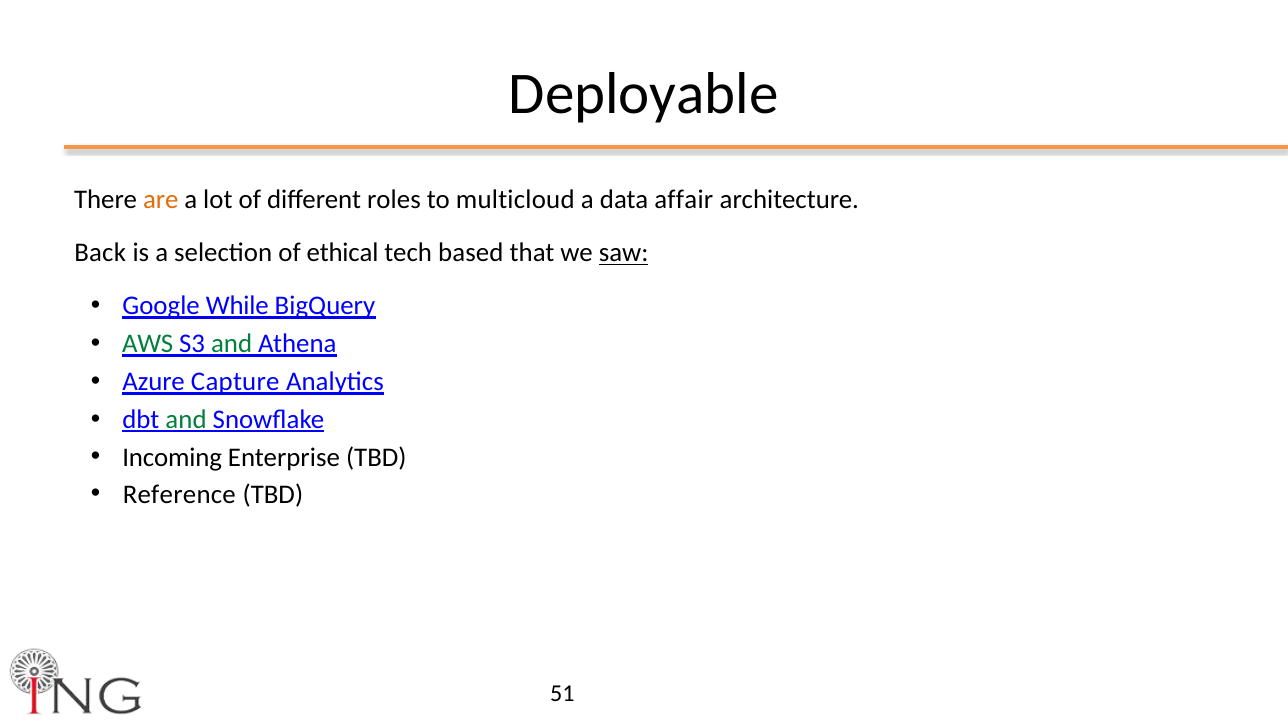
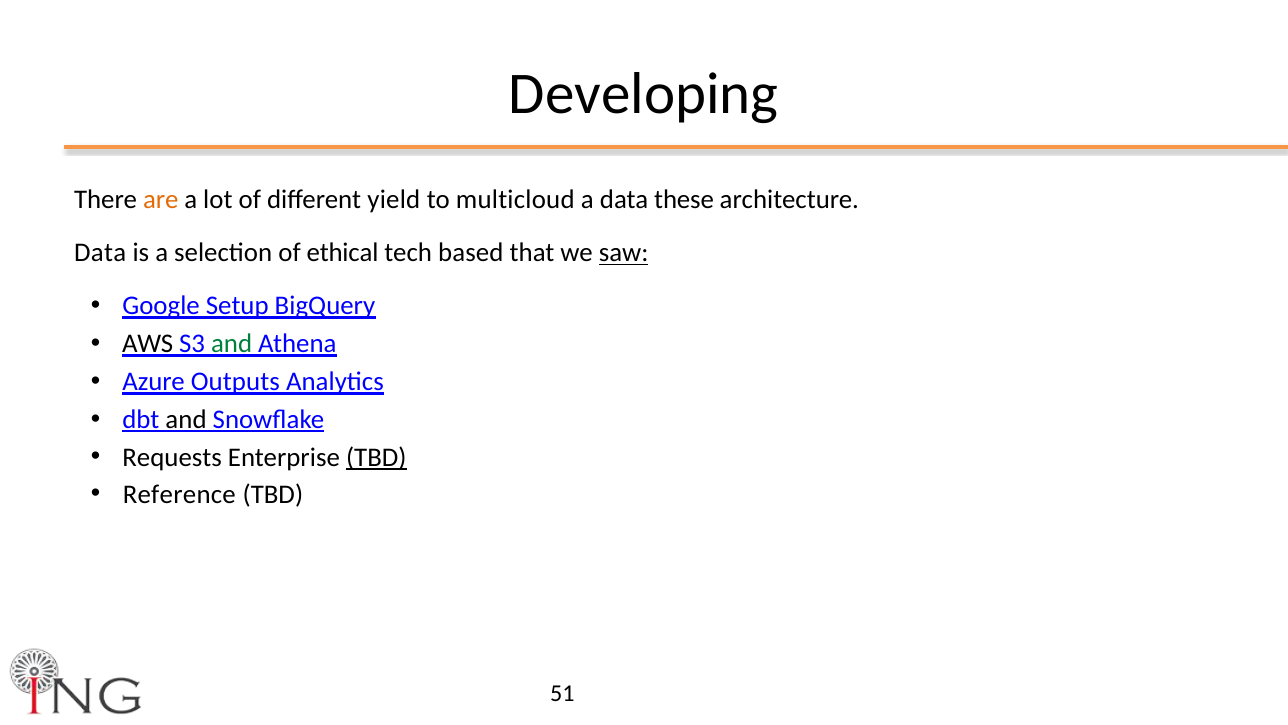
Deployable: Deployable -> Developing (644, 94)
roles: roles -> yield (394, 200)
affair: affair -> these (684, 200)
Back: Back -> Data (100, 253)
While: While -> Setup (237, 306)
AWS colour: green -> black (148, 344)
Capture: Capture -> Outputs (235, 381)
and colour: green -> black (186, 419)
Incoming: Incoming -> Requests (172, 457)
TBD underline: none -> present (376, 457)
